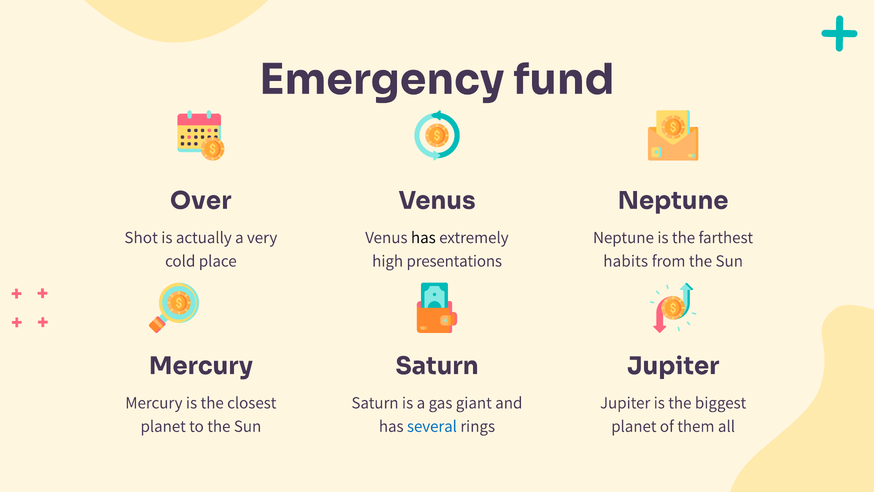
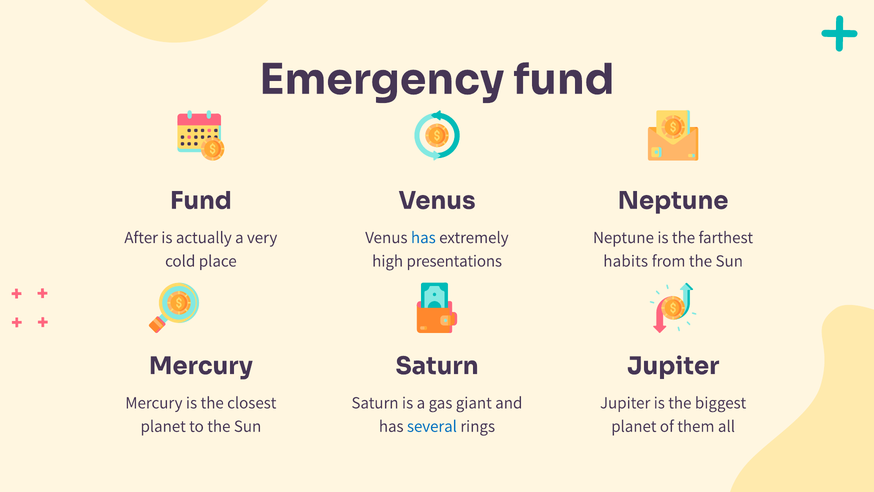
Over: Over -> Fund (201, 201)
Shot: Shot -> After (141, 237)
has colour: black -> blue (423, 237)
